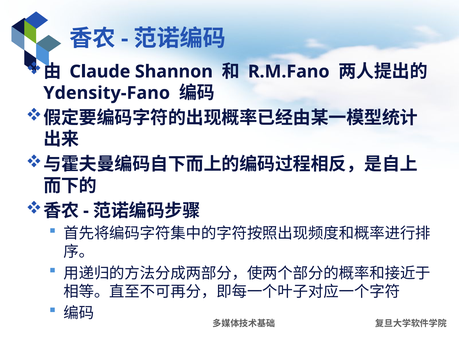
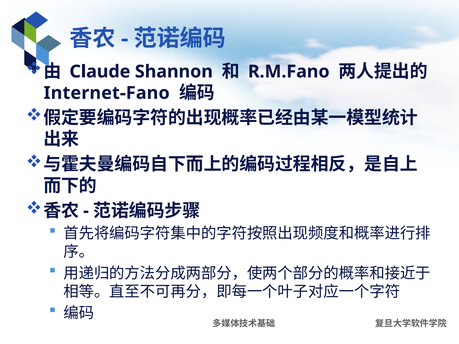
Ydensity-Fano: Ydensity-Fano -> Internet-Fano (107, 93)
